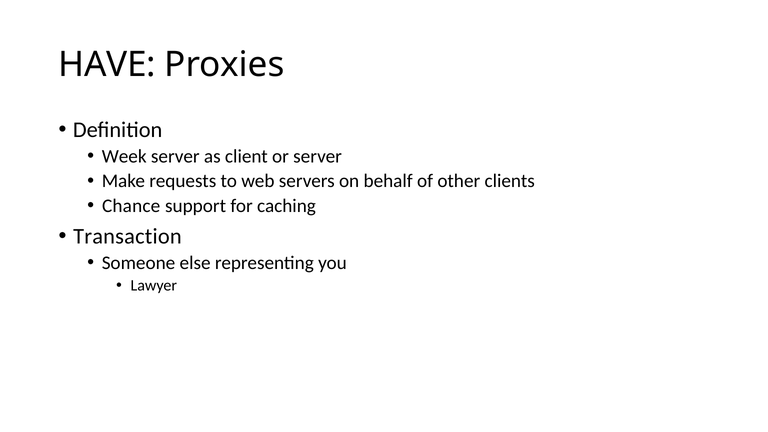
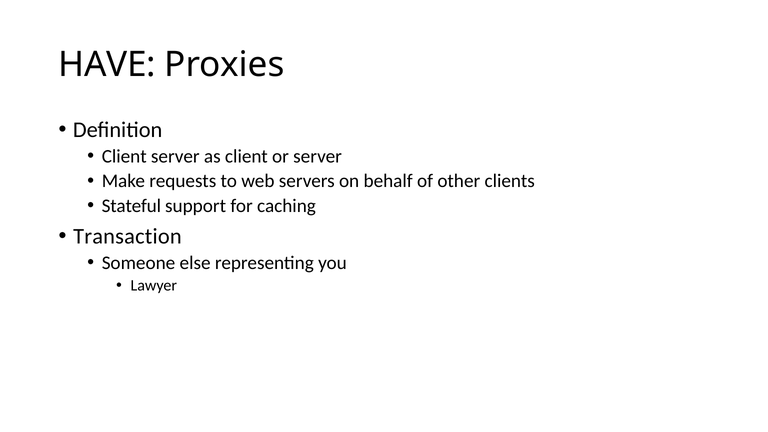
Week: Week -> Client (124, 156)
Chance: Chance -> Stateful (131, 206)
